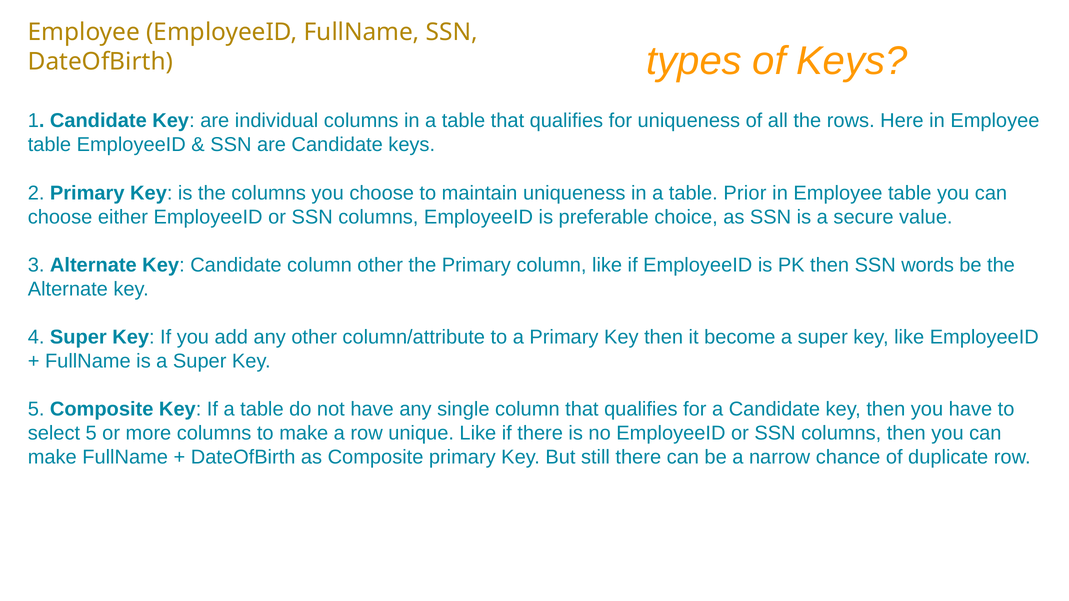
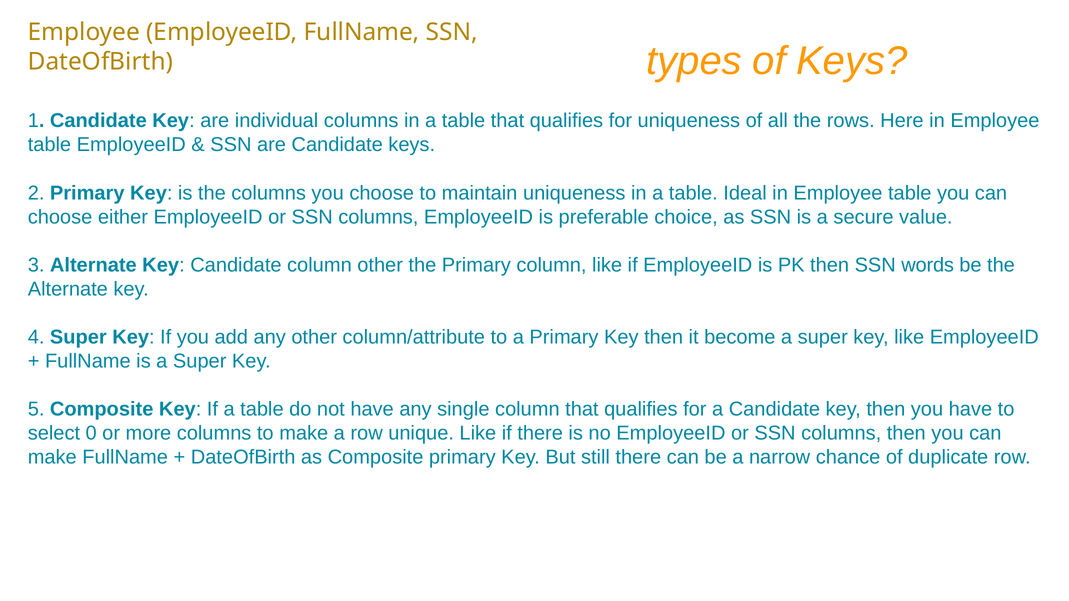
Prior: Prior -> Ideal (745, 193)
select 5: 5 -> 0 (91, 434)
